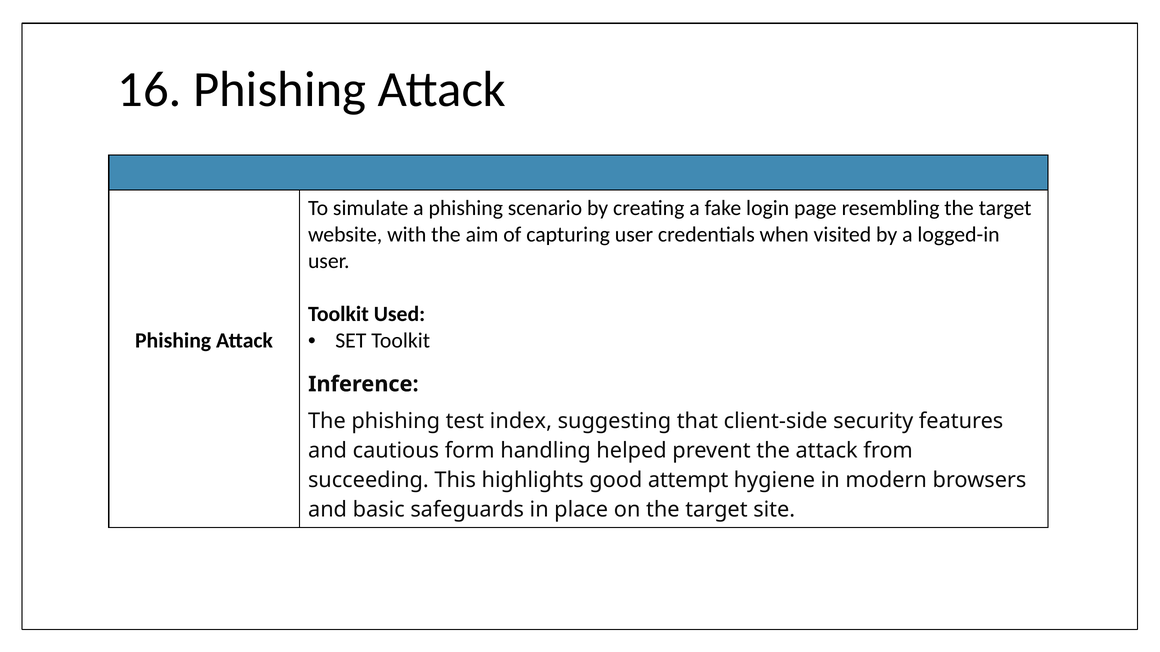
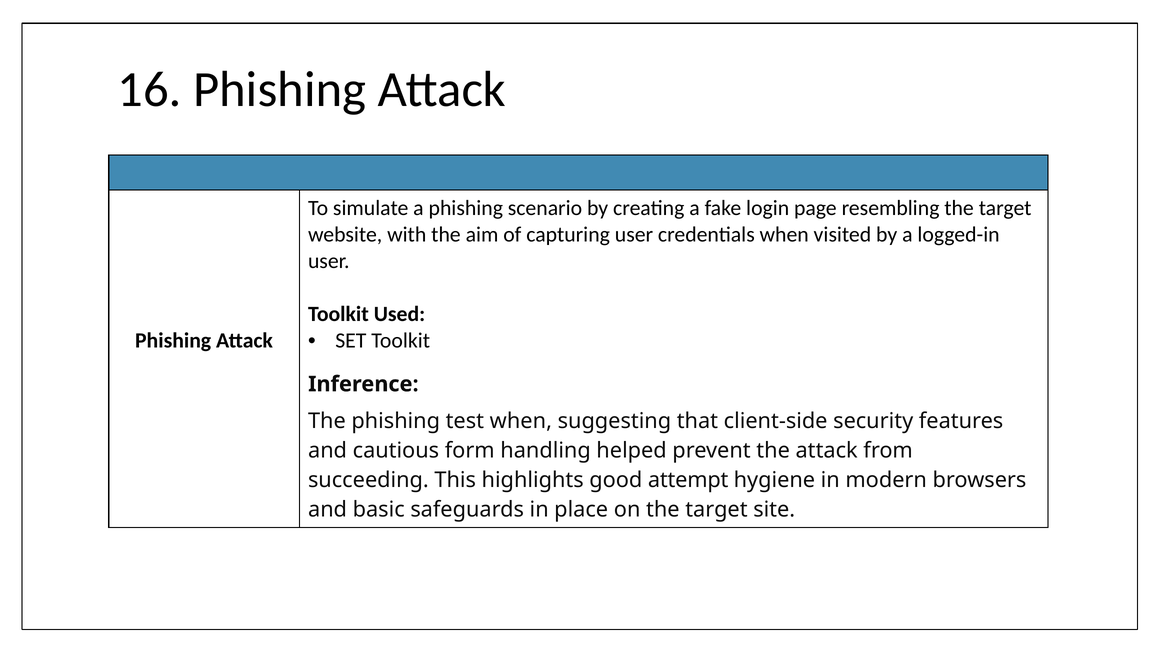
test index: index -> when (521, 421)
